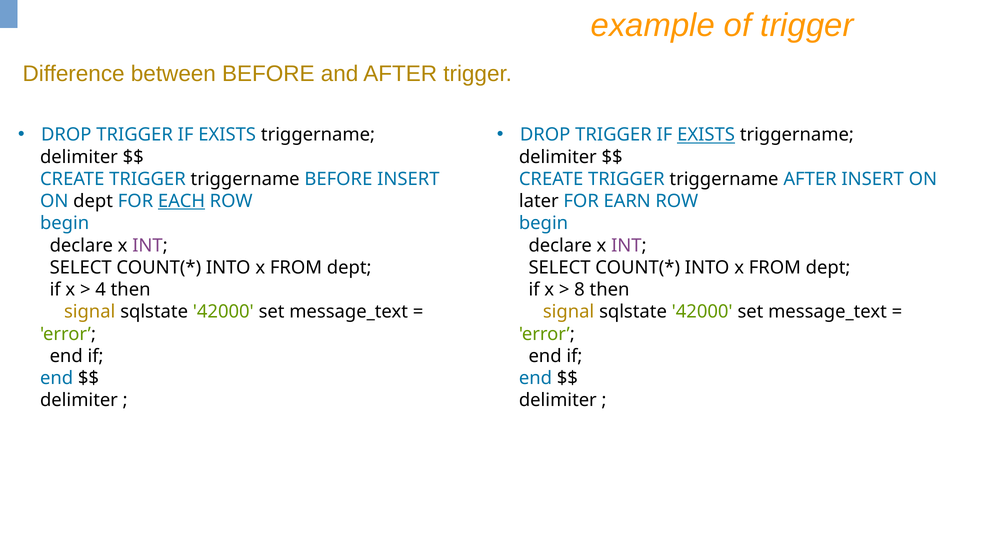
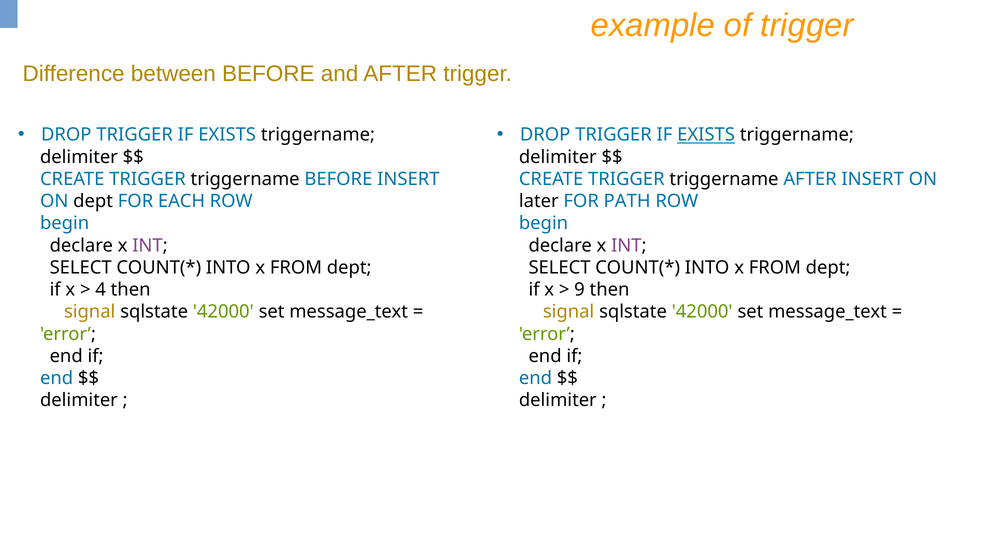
EACH underline: present -> none (182, 201)
EARN: EARN -> PATH (627, 201)
8: 8 -> 9 (580, 290)
